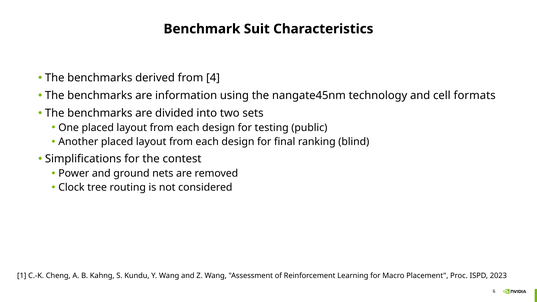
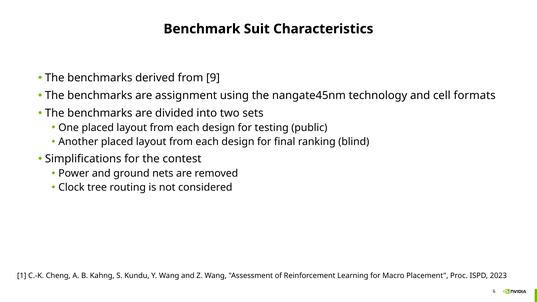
4: 4 -> 9 (213, 78)
information: information -> assignment (186, 95)
